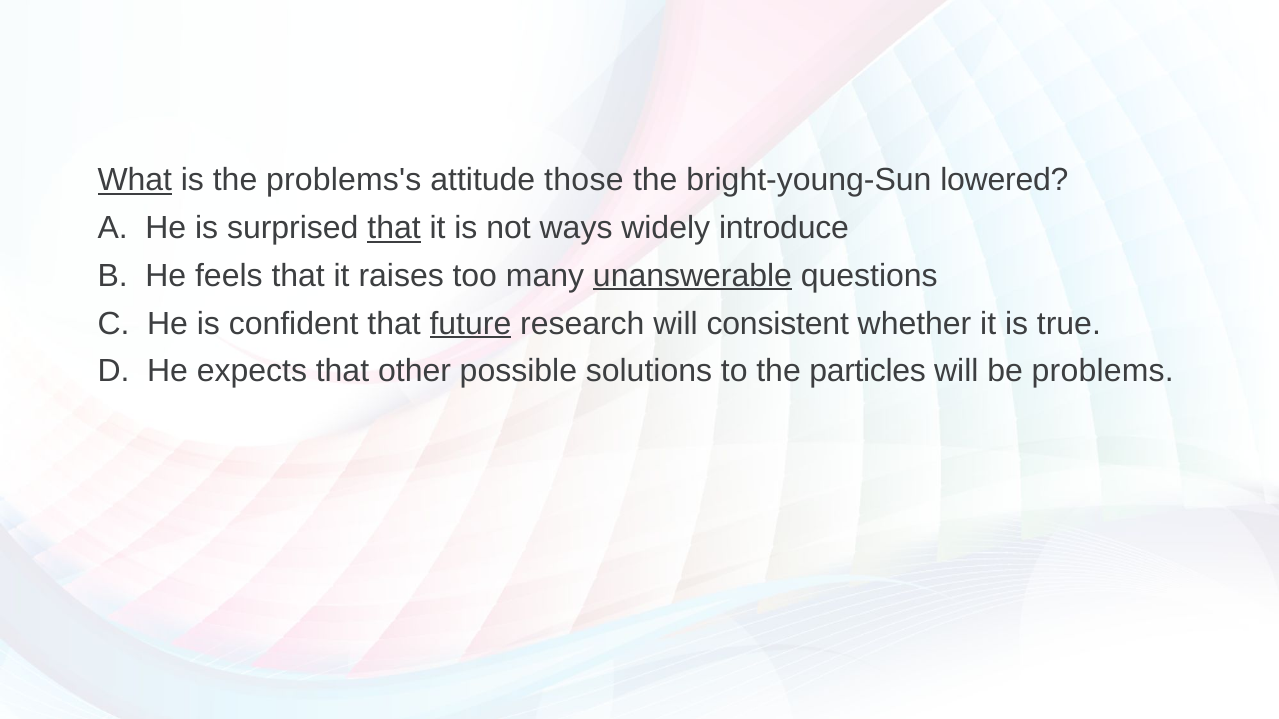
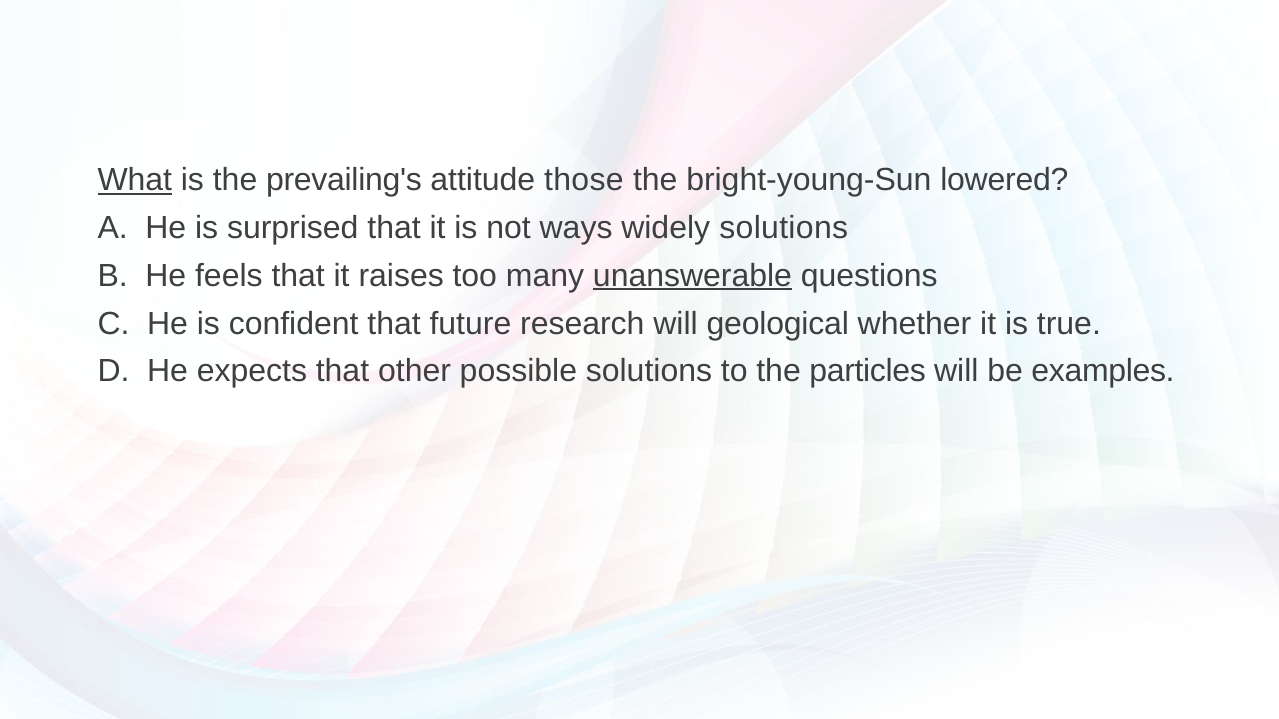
problems's: problems's -> prevailing's (344, 180)
that underline: present -> none (394, 228)
widely introduce: introduce -> solutions (784, 228)
future underline: present -> none (470, 324)
consistent: consistent -> geological (778, 324)
problems: problems -> examples (1103, 372)
